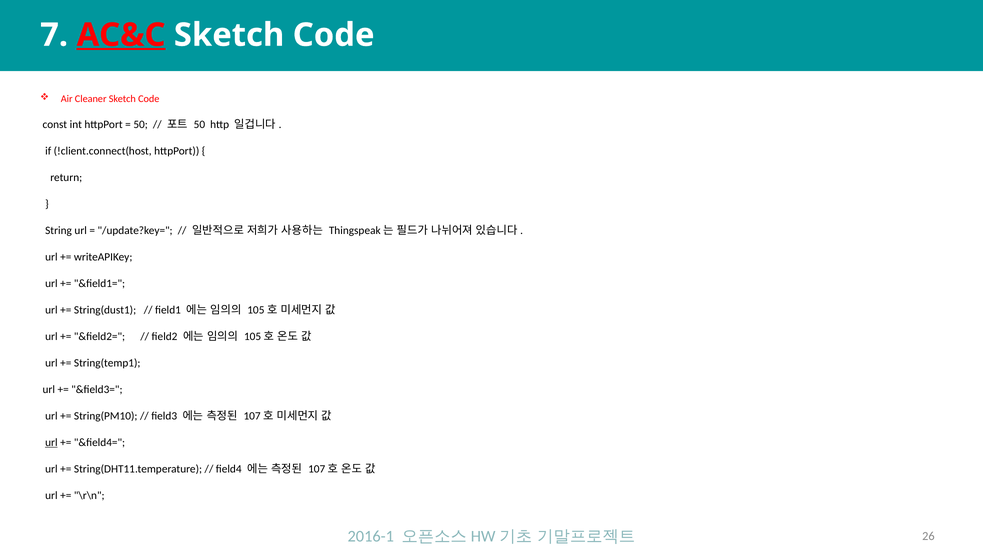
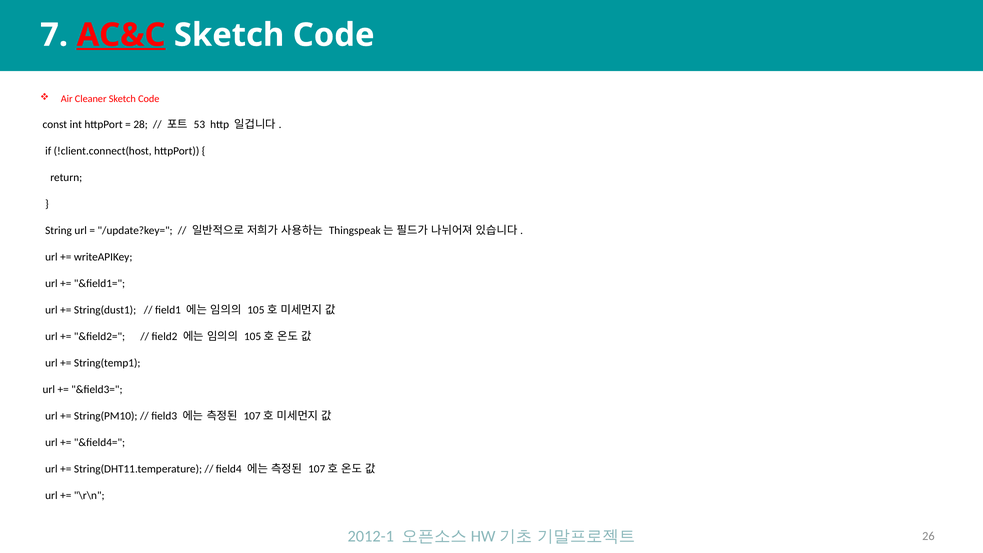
50: 50 -> 28 (141, 125)
50: 50 -> 53 (199, 125)
url underline: present -> none (51, 442)
2016-1: 2016-1 -> 2012-1 (371, 537)
